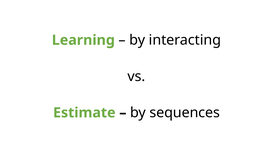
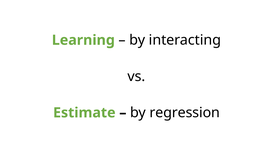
sequences: sequences -> regression (185, 113)
